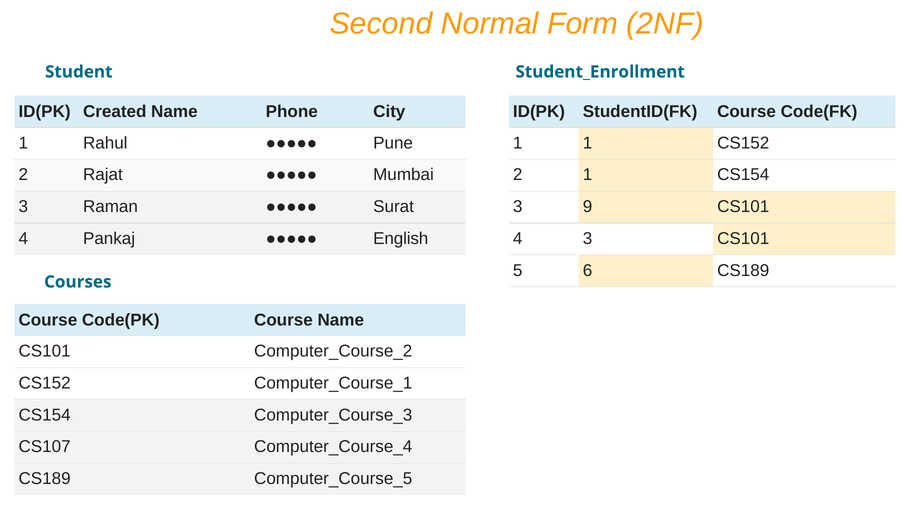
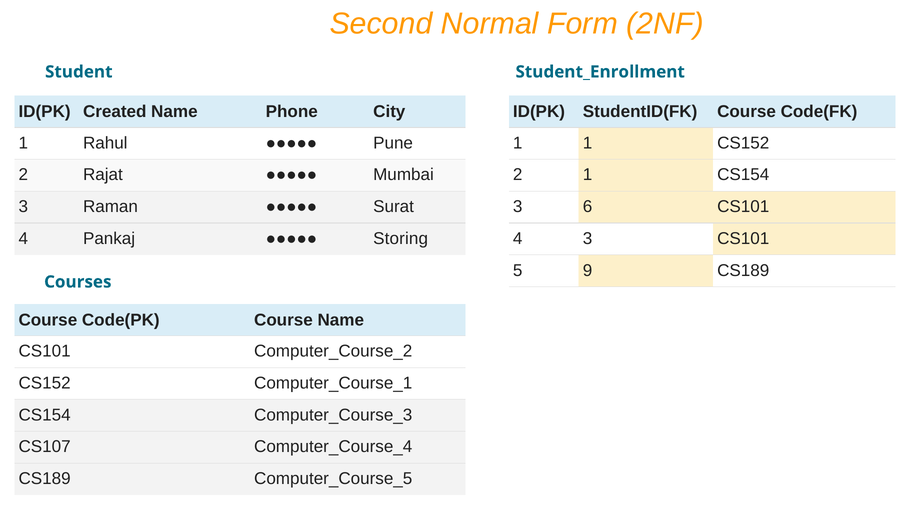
9: 9 -> 6 (588, 207)
English: English -> Storing (401, 238)
6: 6 -> 9 (588, 270)
